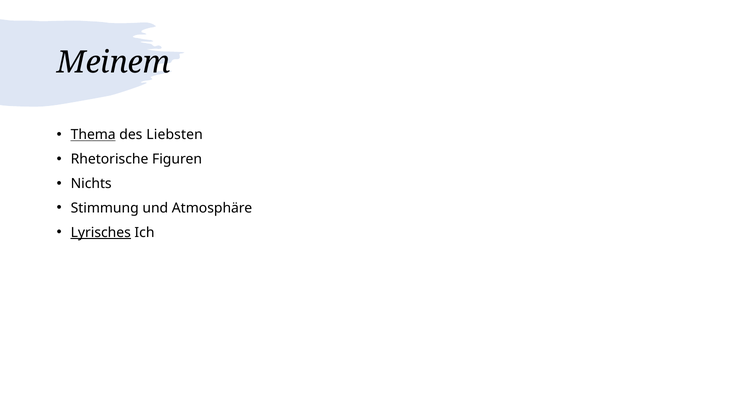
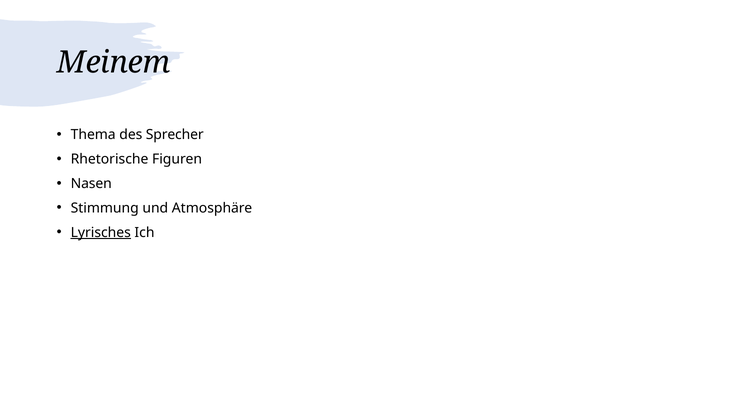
Thema underline: present -> none (93, 135)
Liebsten: Liebsten -> Sprecher (175, 135)
Nichts: Nichts -> Nasen (91, 184)
